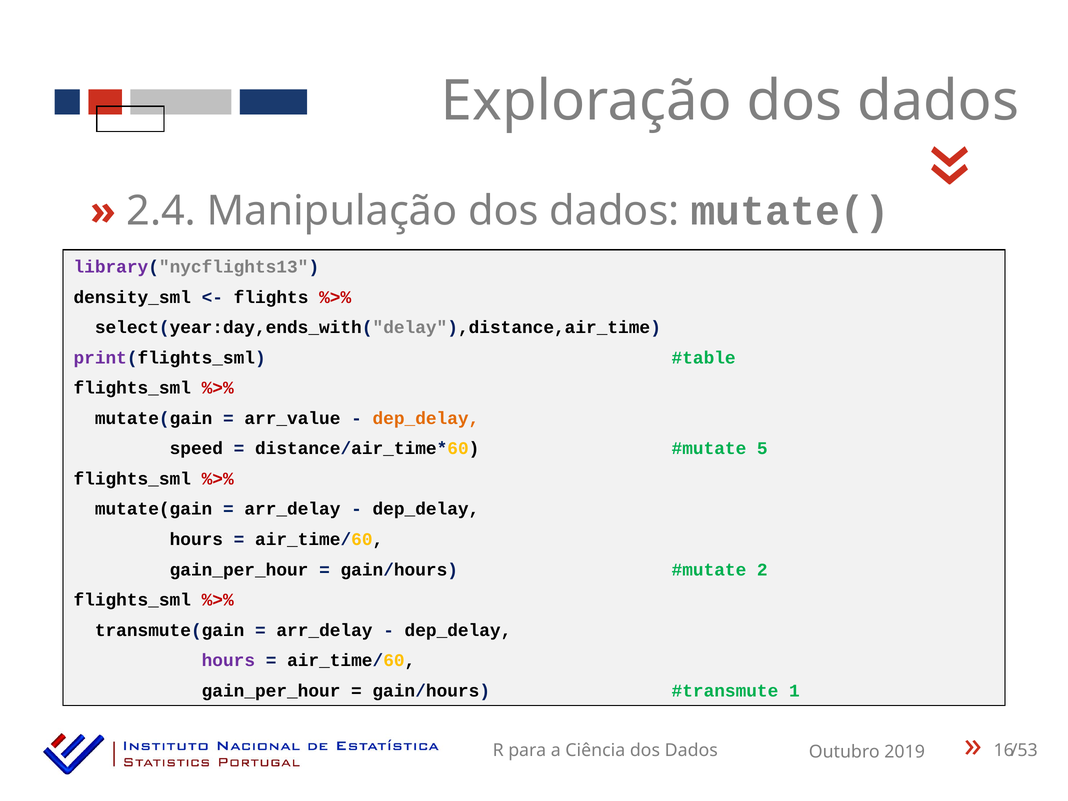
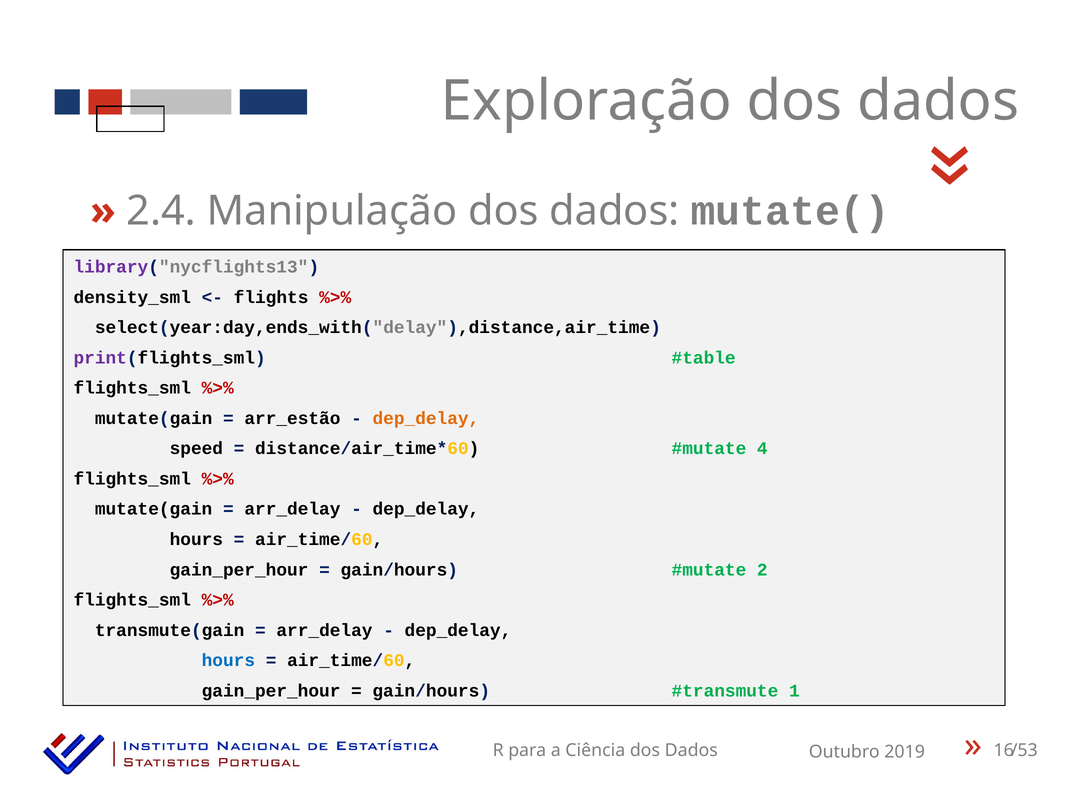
arr_value: arr_value -> arr_estão (292, 418)
5: 5 -> 4 (762, 449)
hours colour: purple -> blue (228, 660)
